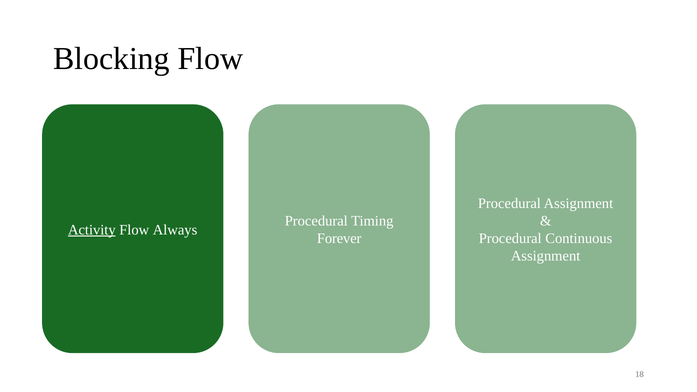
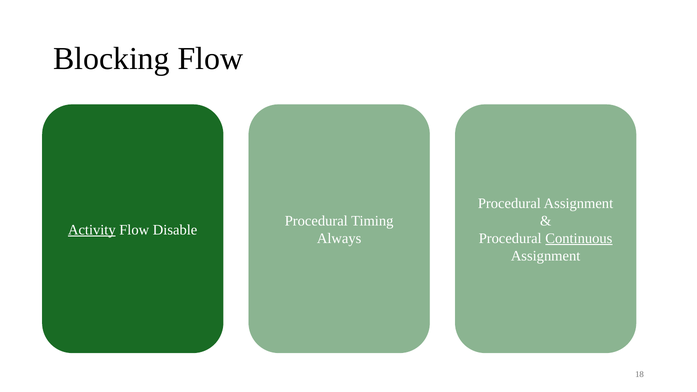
Always: Always -> Disable (175, 230)
Forever: Forever -> Always (339, 238)
Continuous underline: none -> present (579, 238)
